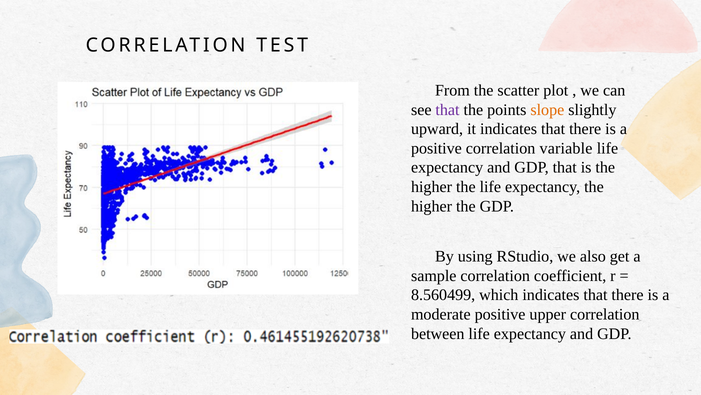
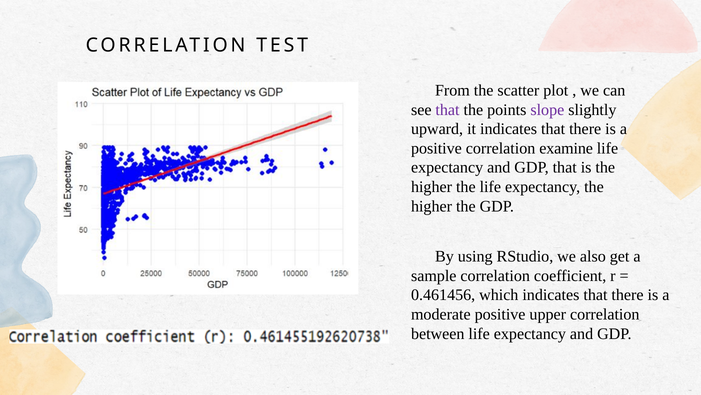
slope colour: orange -> purple (547, 110)
variable: variable -> examine (566, 148)
8.560499: 8.560499 -> 0.461456 (443, 295)
